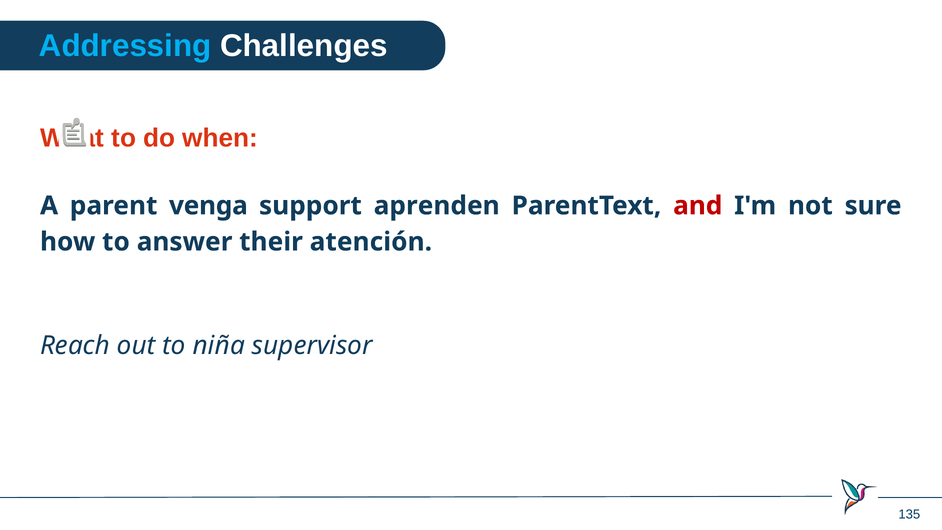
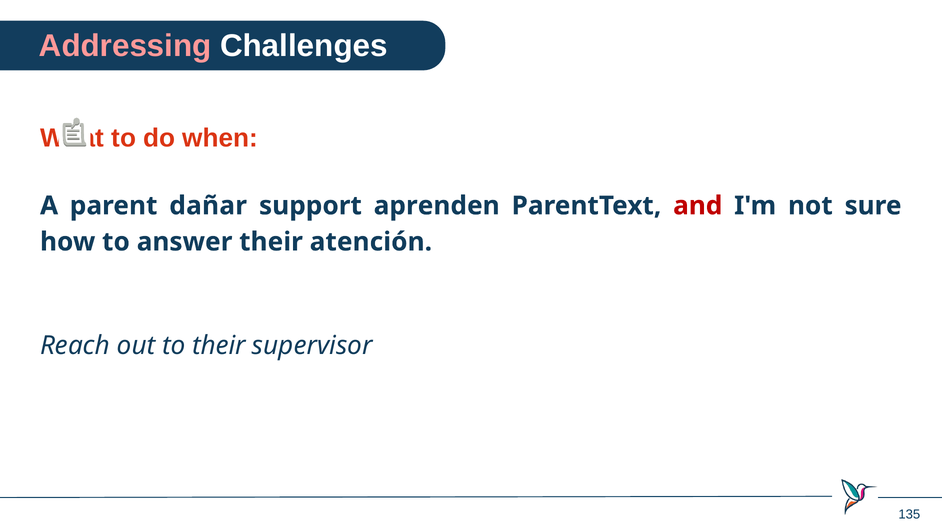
Addressing colour: light blue -> pink (125, 46)
venga: venga -> dañar (208, 206)
to niña: niña -> their (219, 345)
